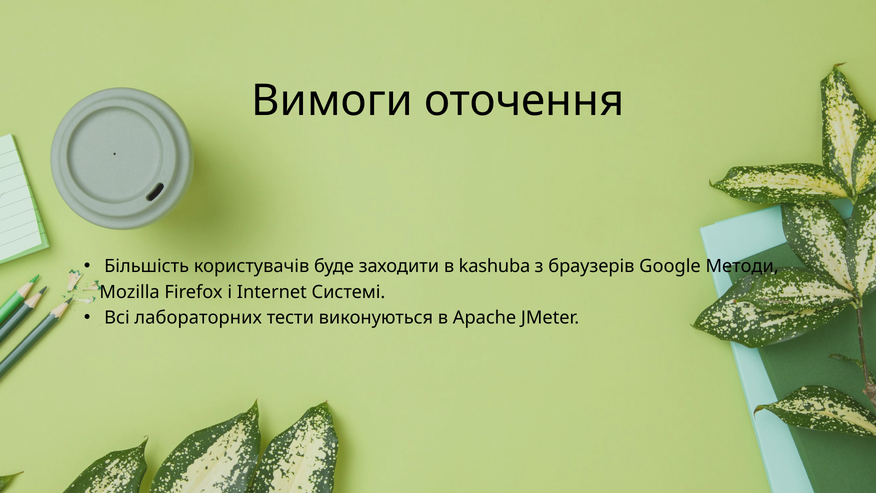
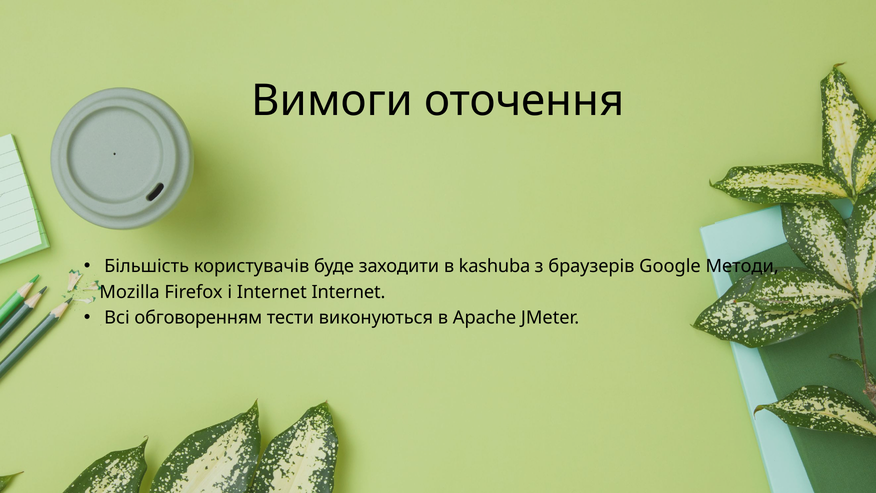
Internet Системі: Системі -> Internet (348, 292)
лабораторних: лабораторних -> обговоренням (198, 317)
